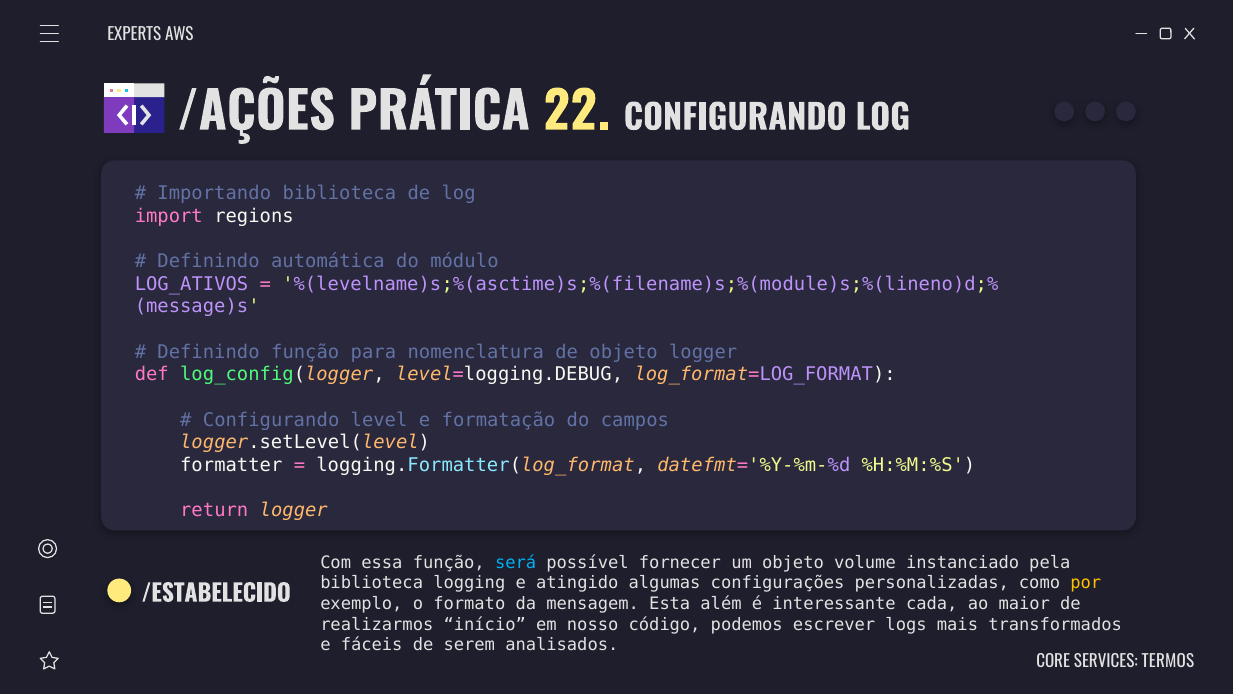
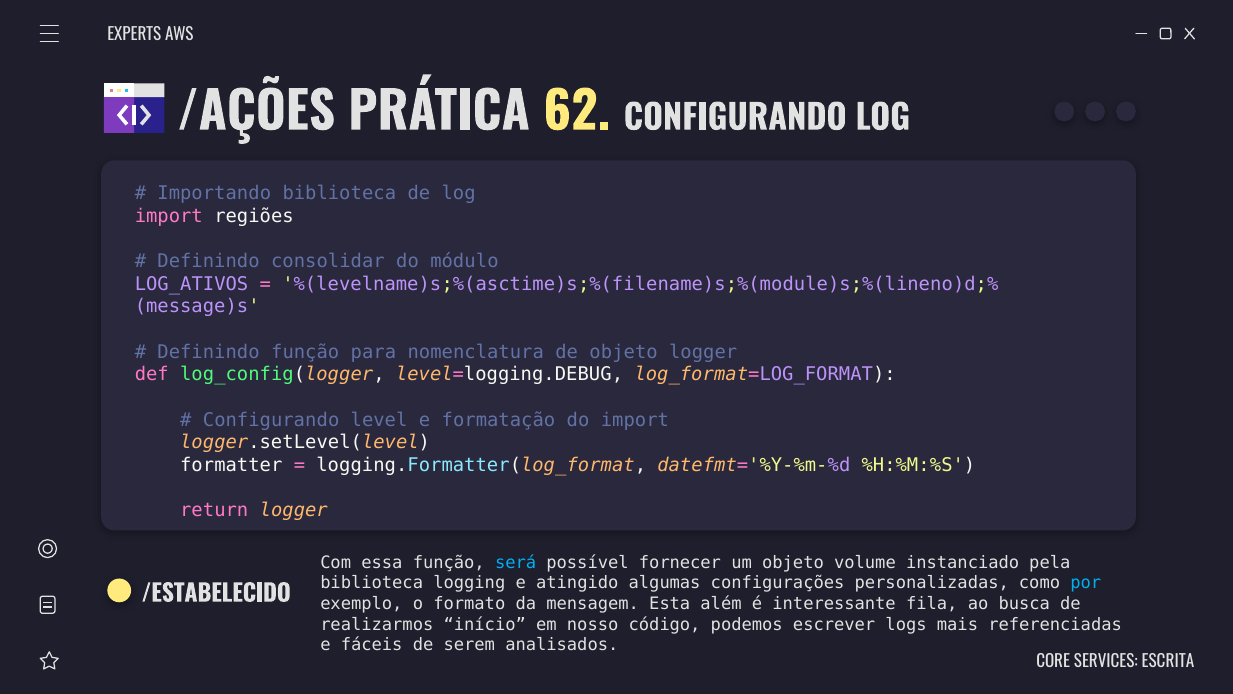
22: 22 -> 62 (577, 113)
regions: regions -> regiões (254, 216)
automática: automática -> consolidar (328, 261)
do campos: campos -> import (635, 420)
por colour: yellow -> light blue (1086, 583)
cada: cada -> fila (932, 604)
maior: maior -> busca (1024, 604)
transformados: transformados -> referenciadas (1055, 624)
TERMOS: TERMOS -> ESCRITA (1168, 661)
